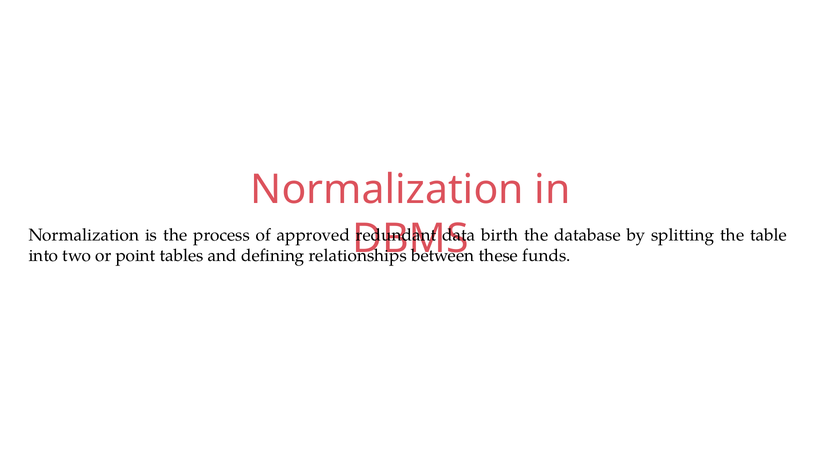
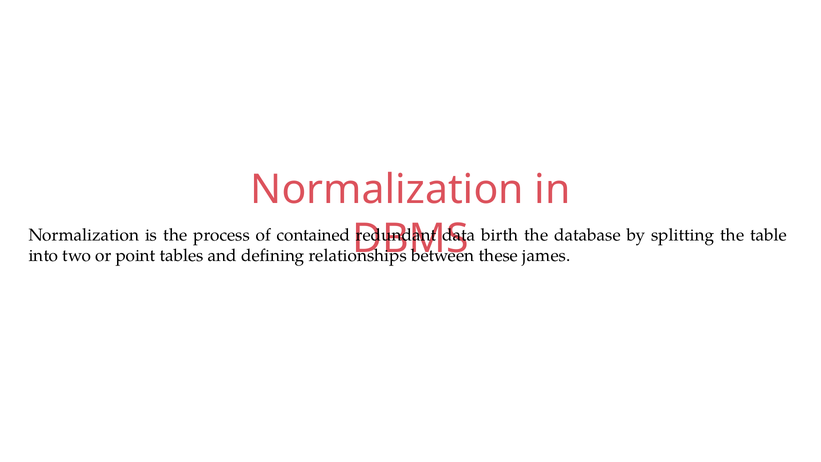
approved: approved -> contained (314, 235)
funds: funds -> james (547, 256)
